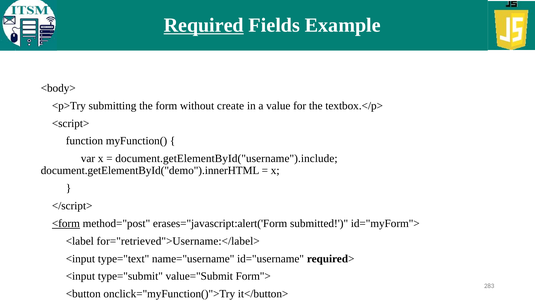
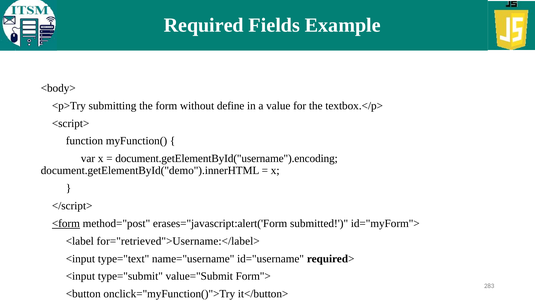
Required underline: present -> none (204, 25)
create: create -> define (231, 106)
document.getElementById("username").include: document.getElementById("username").include -> document.getElementById("username").encoding (227, 159)
